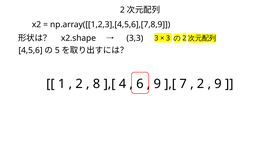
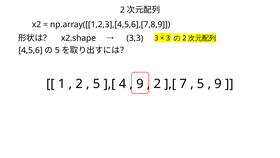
8: 8 -> 5 (97, 84)
6: 6 -> 9 (140, 84)
9: 9 -> 2 (157, 84)
2: 2 -> 5 (201, 84)
